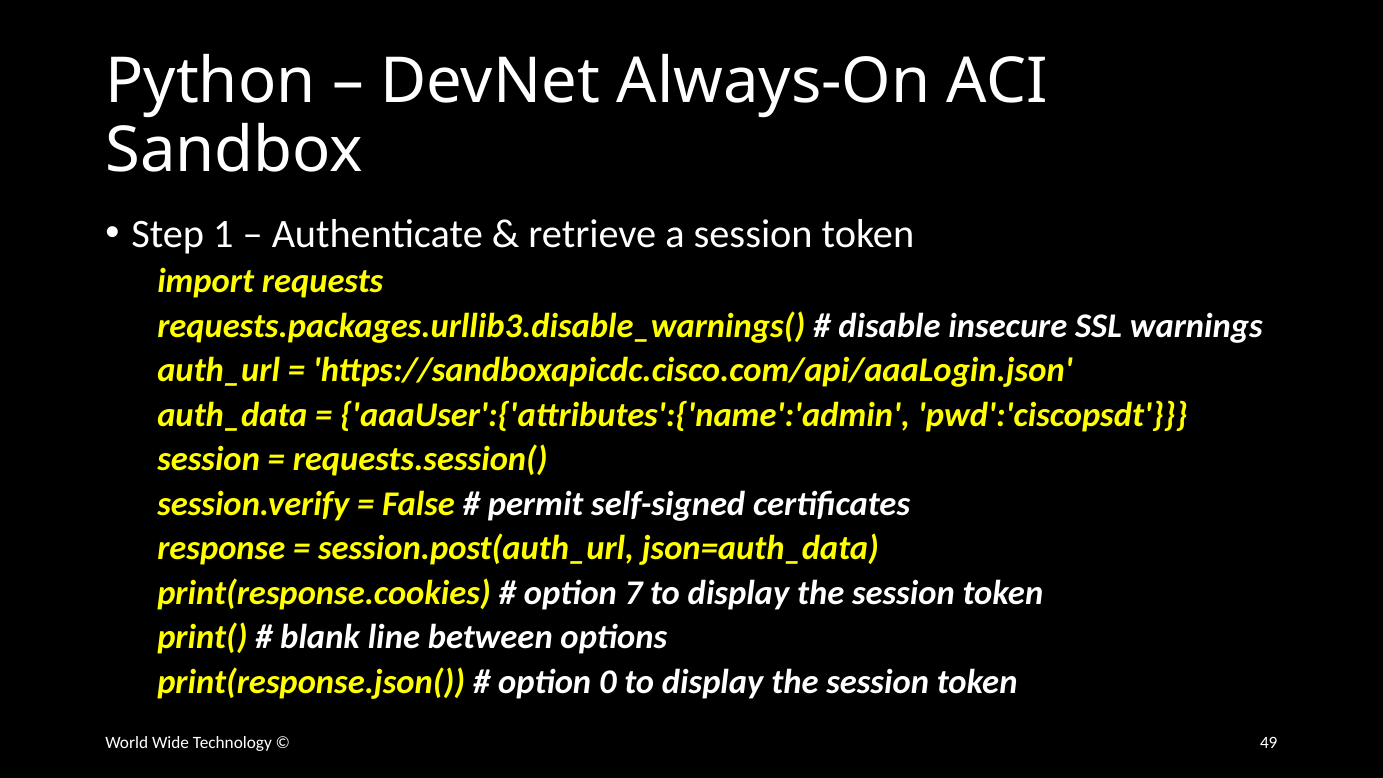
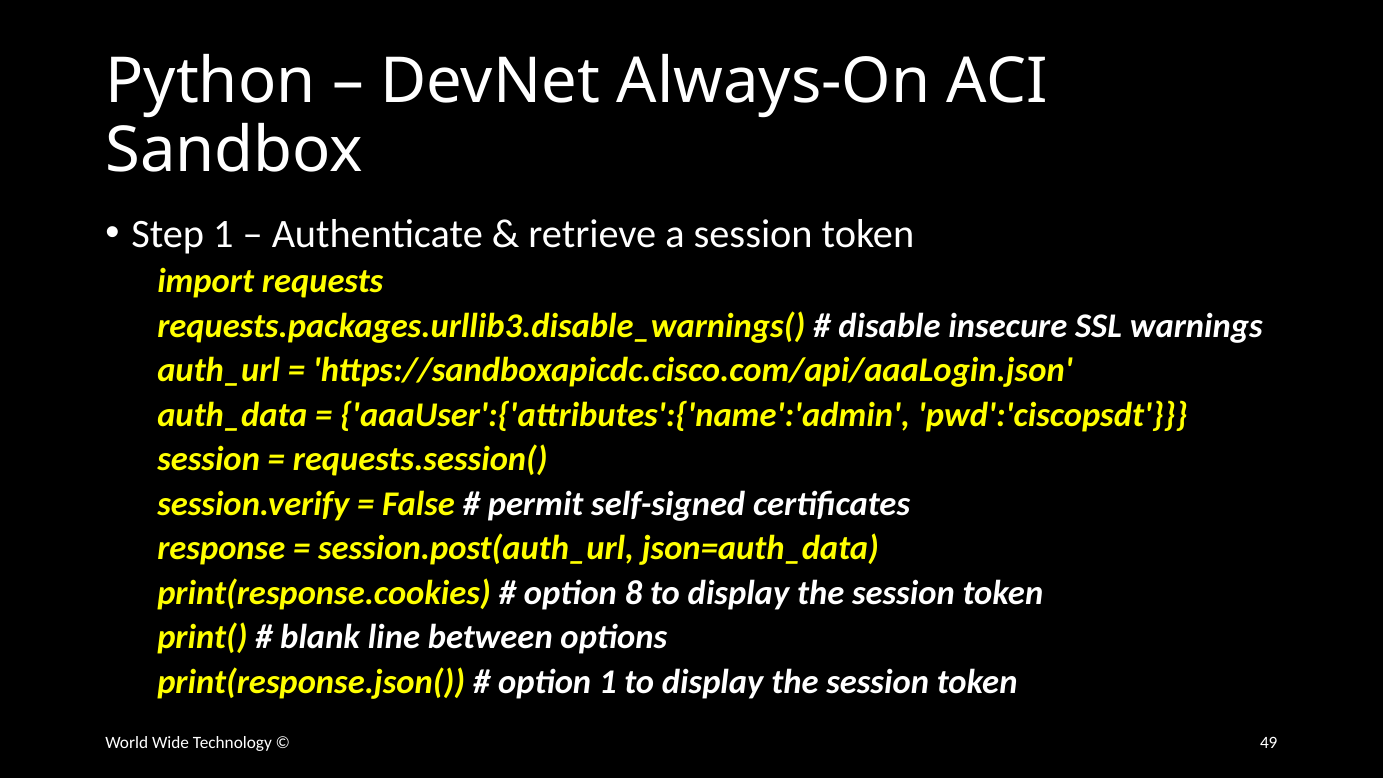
7: 7 -> 8 (634, 593)
option 0: 0 -> 1 (608, 682)
